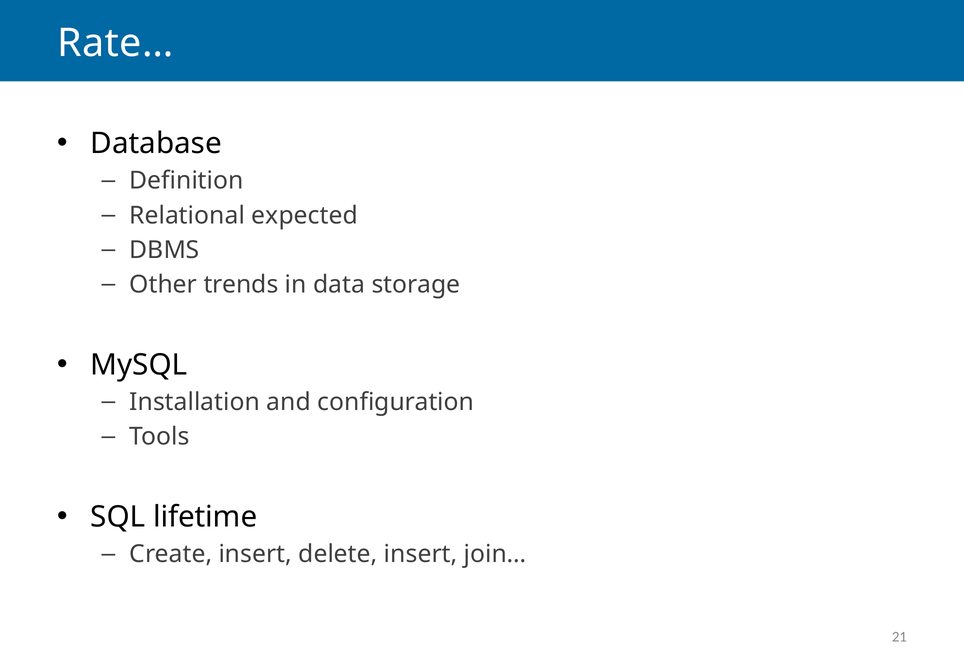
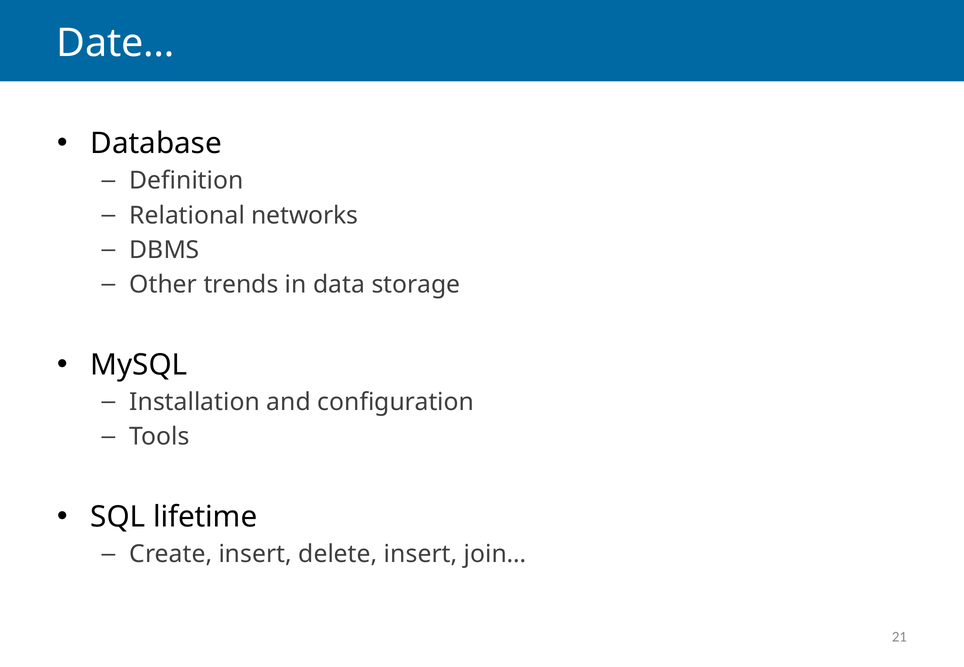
Rate…: Rate… -> Date… (116, 43)
expected: expected -> networks (305, 216)
